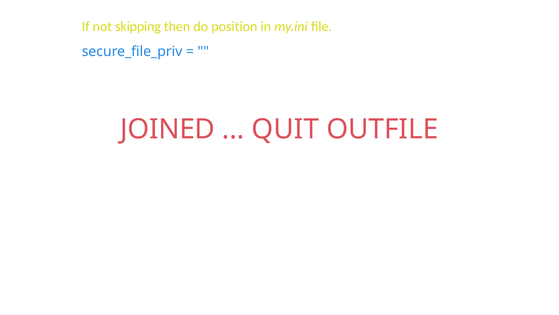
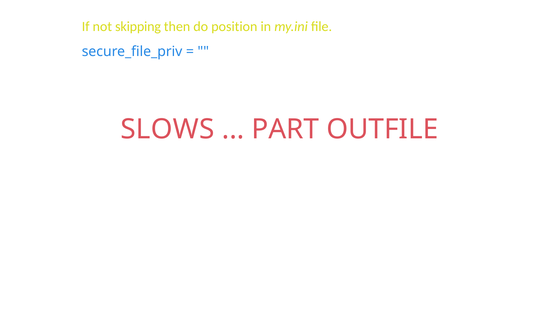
JOINED: JOINED -> SLOWS (167, 129)
QUIT: QUIT -> PART (285, 129)
